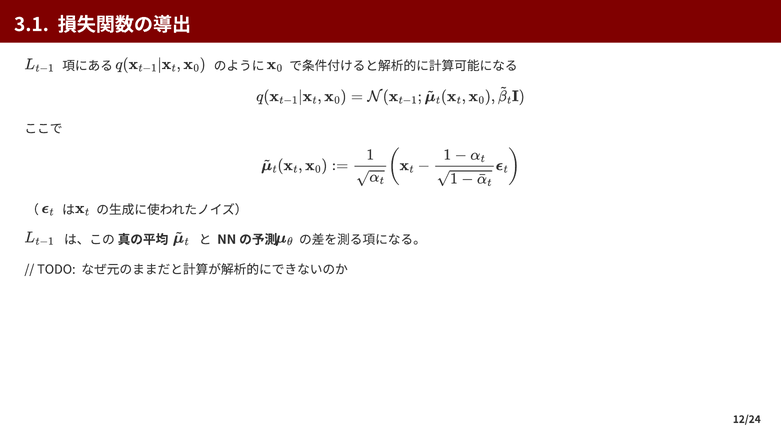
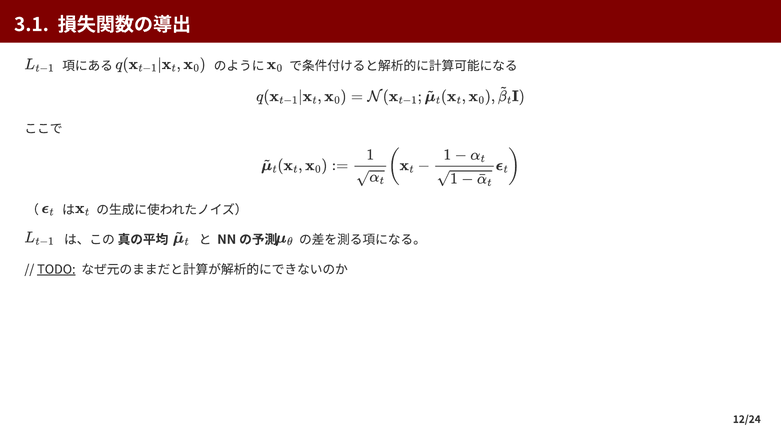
TODO underline: none -> present (56, 270)
